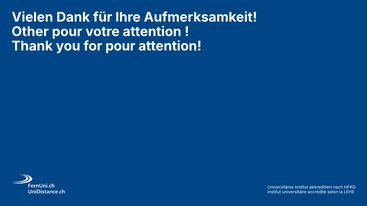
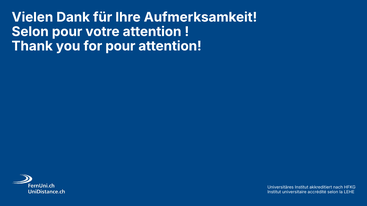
Other: Other -> Selon (30, 32)
